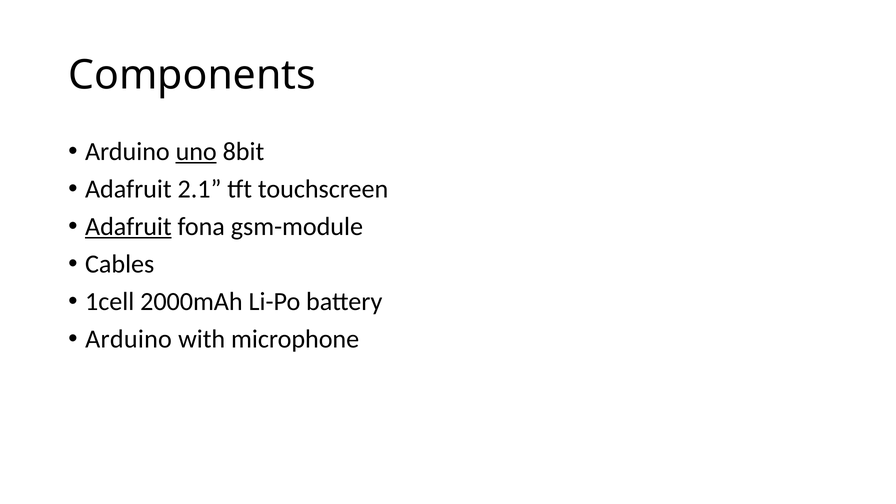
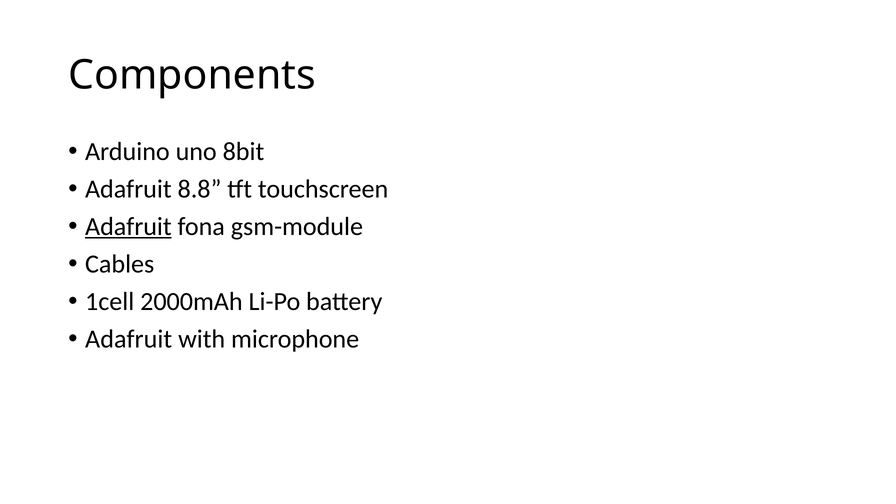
uno underline: present -> none (196, 151)
2.1: 2.1 -> 8.8 (200, 189)
Arduino: Arduino -> Adafruit (129, 339)
